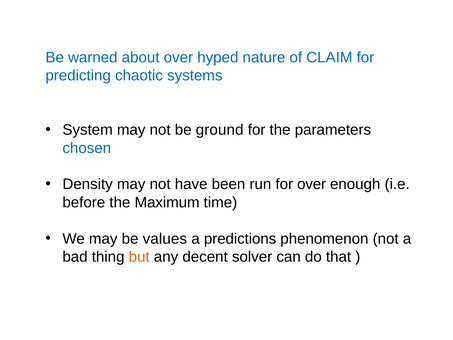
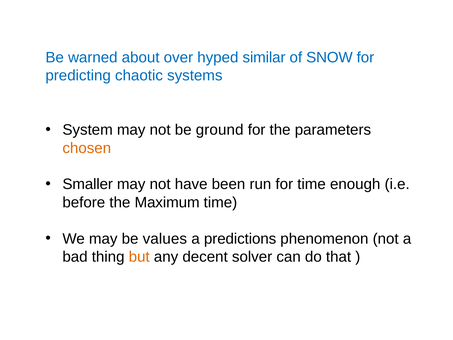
nature: nature -> similar (264, 57)
CLAIM: CLAIM -> SNOW (329, 57)
chosen colour: blue -> orange (87, 148)
Density: Density -> Smaller (88, 184)
for over: over -> time (312, 184)
